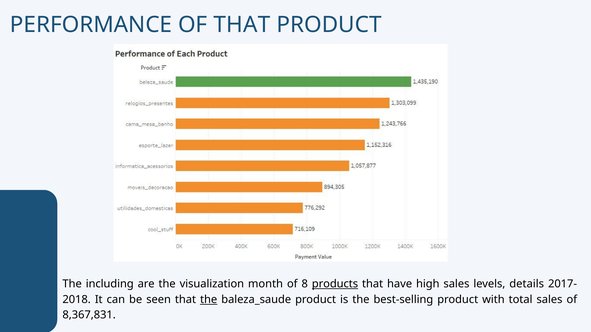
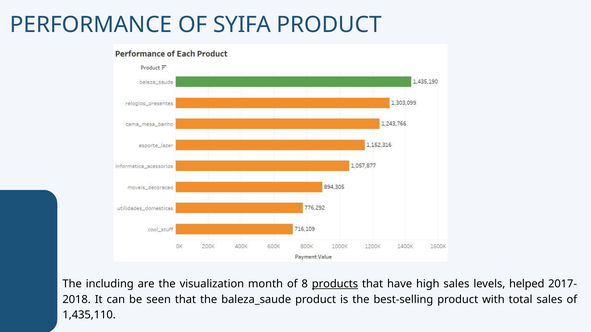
OF THAT: THAT -> SYIFA (242, 25)
details: details -> helped (527, 284)
the underline: present -> none (209, 300)
8,367,831: 8,367,831 -> 1,435,110 (89, 315)
